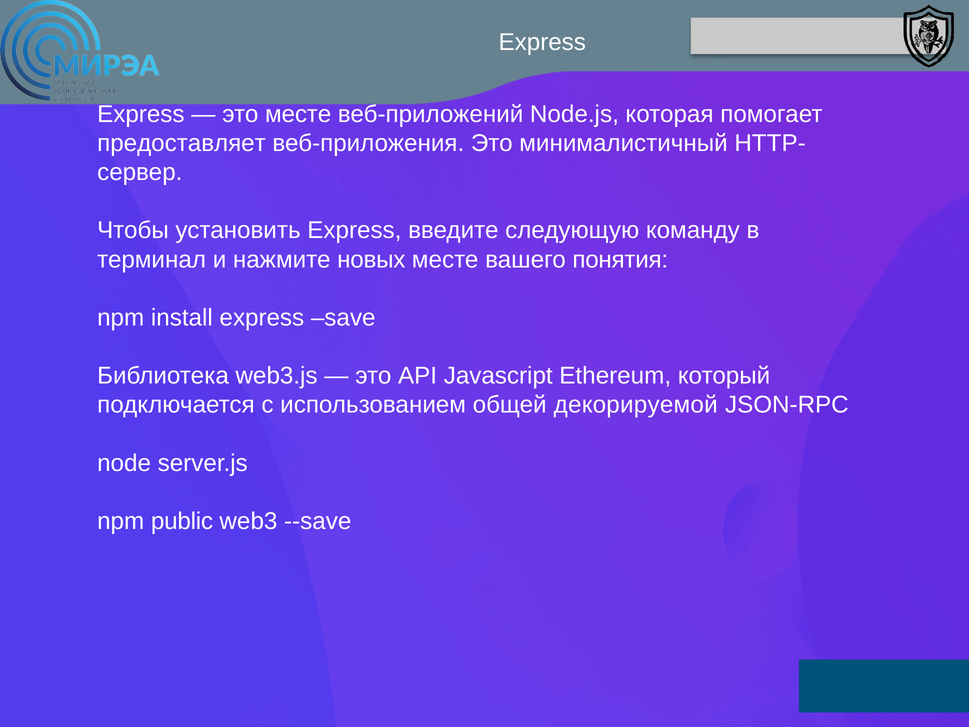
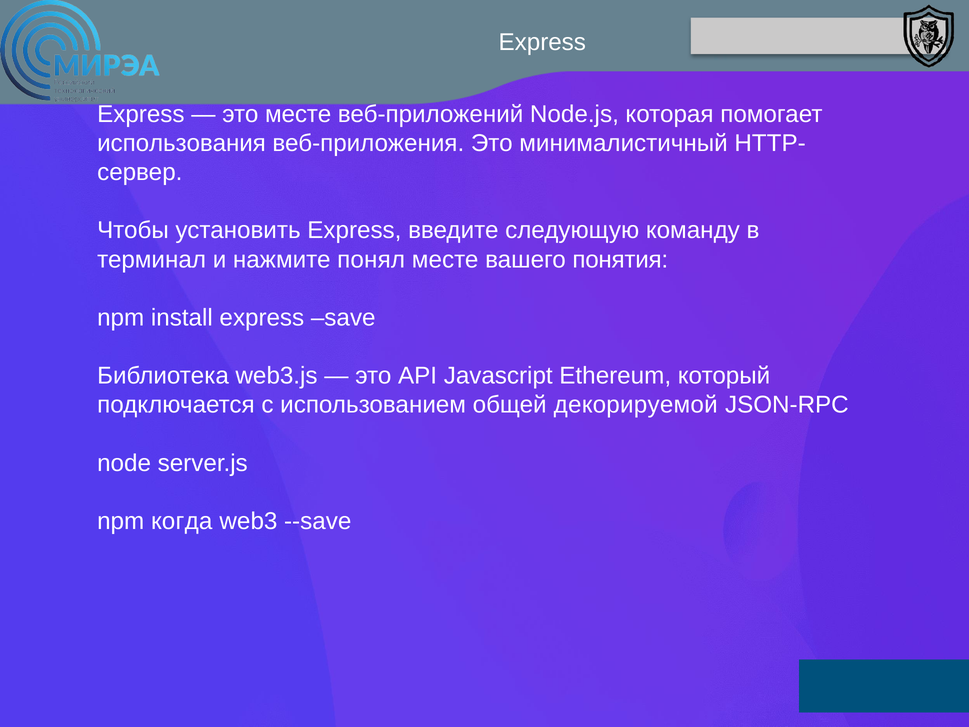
предоставляет: предоставляет -> использования (182, 143)
новых: новых -> понял (371, 259)
public: public -> когда (182, 521)
